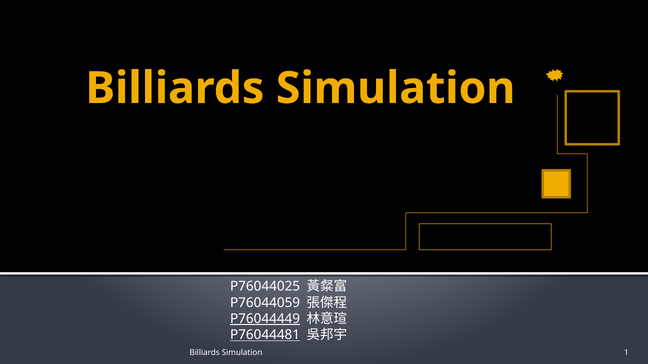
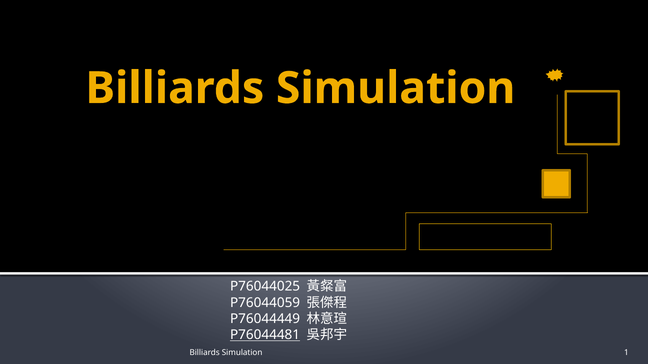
P76044449 underline: present -> none (265, 319)
